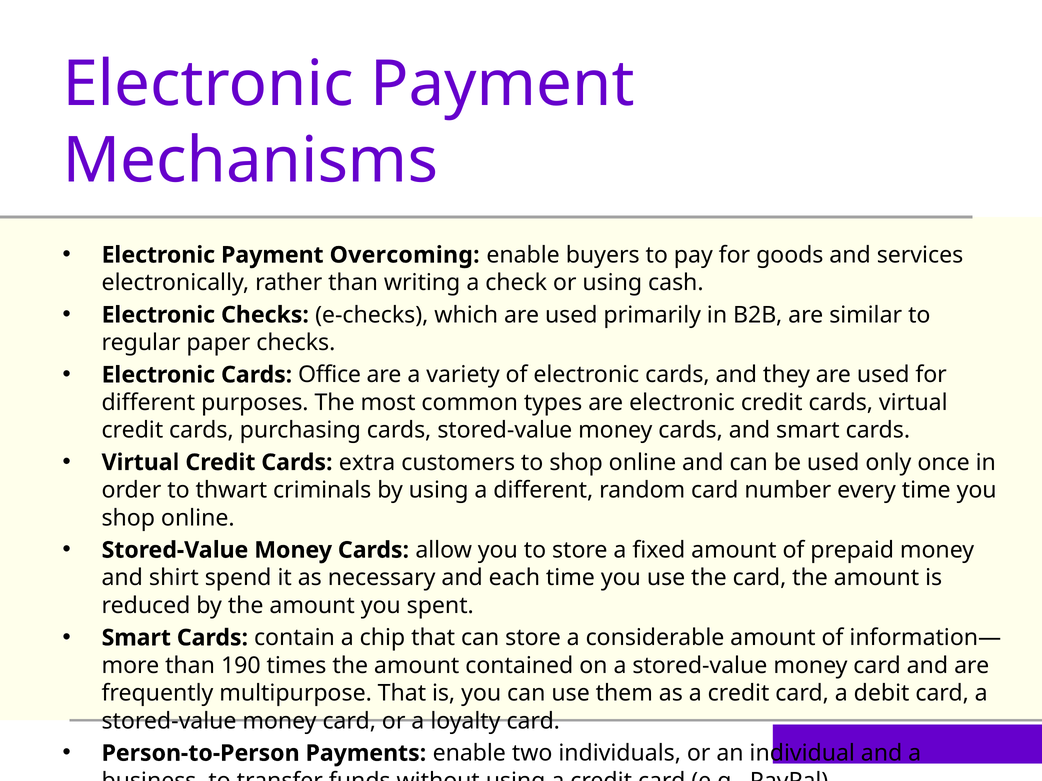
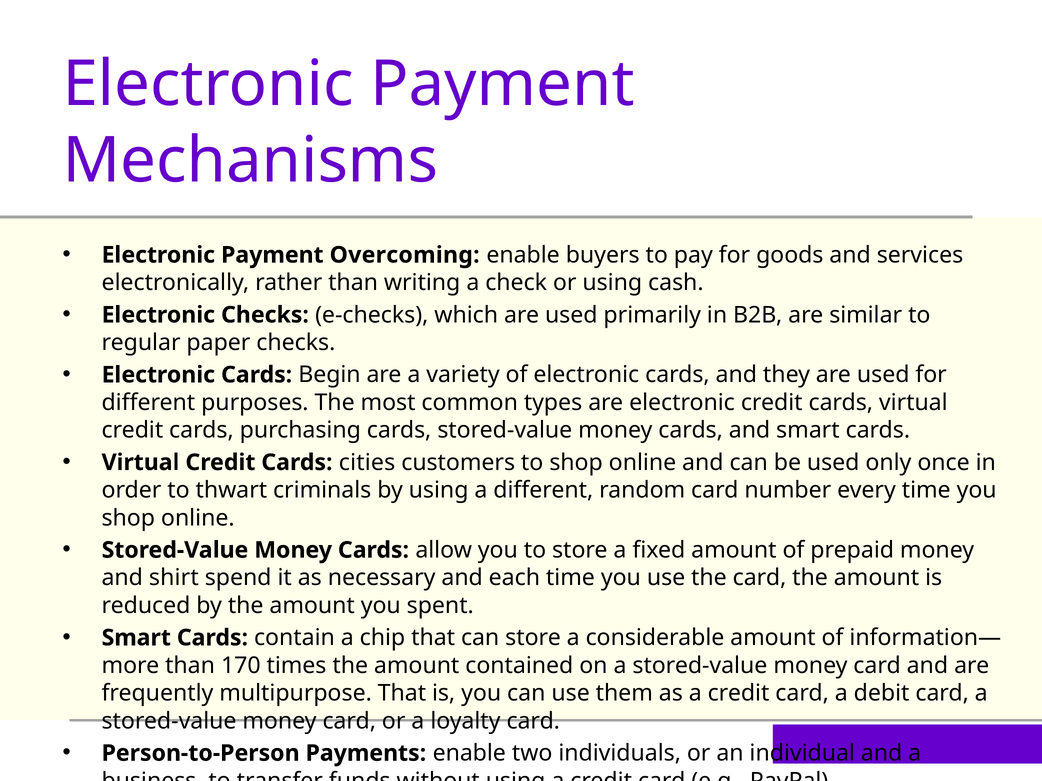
Office: Office -> Begin (329, 375)
extra: extra -> cities (367, 463)
190: 190 -> 170 (241, 666)
